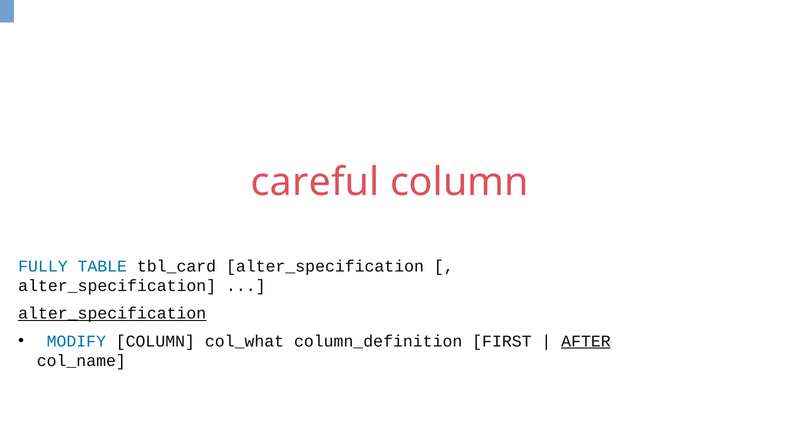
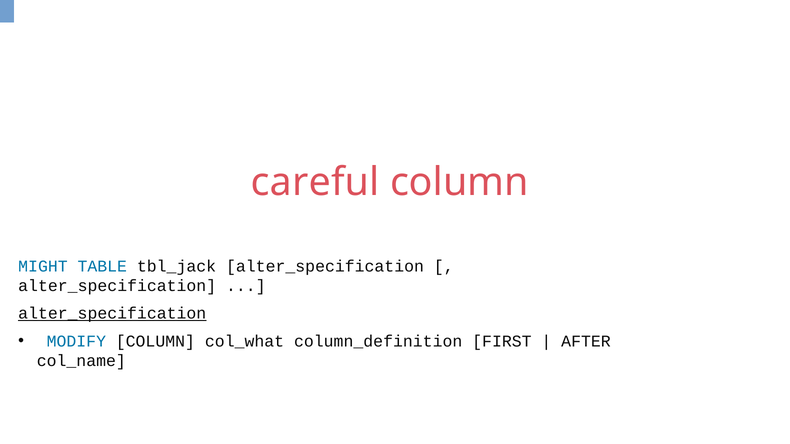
FULLY: FULLY -> MIGHT (43, 266)
tbl_card: tbl_card -> tbl_jack (177, 266)
AFTER underline: present -> none (586, 341)
